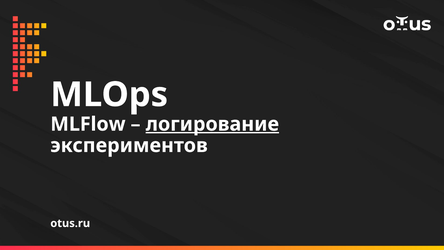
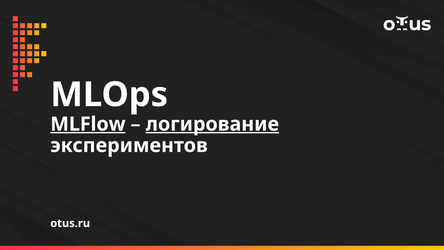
MLFlow underline: none -> present (88, 124)
